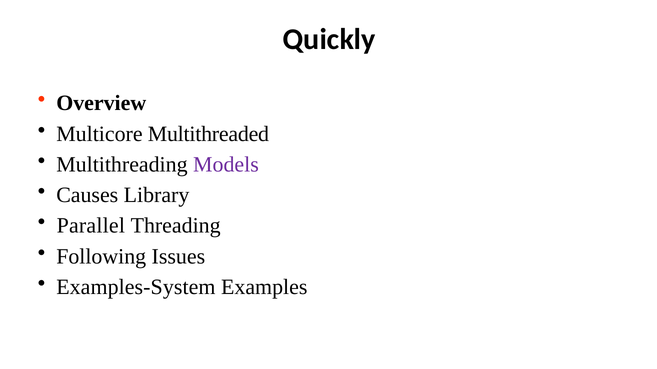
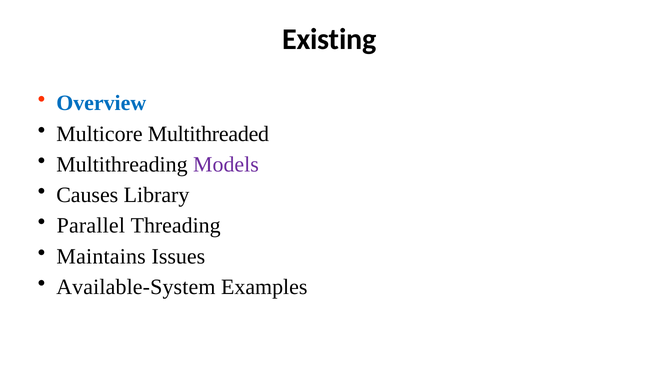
Quickly: Quickly -> Existing (329, 39)
Overview colour: black -> blue (101, 103)
Following: Following -> Maintains (101, 257)
Examples-System: Examples-System -> Available-System (136, 287)
